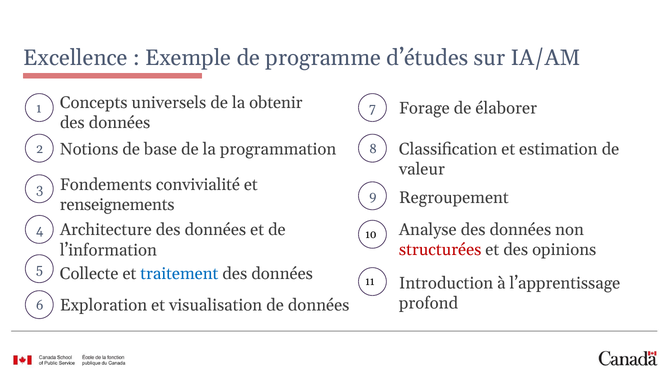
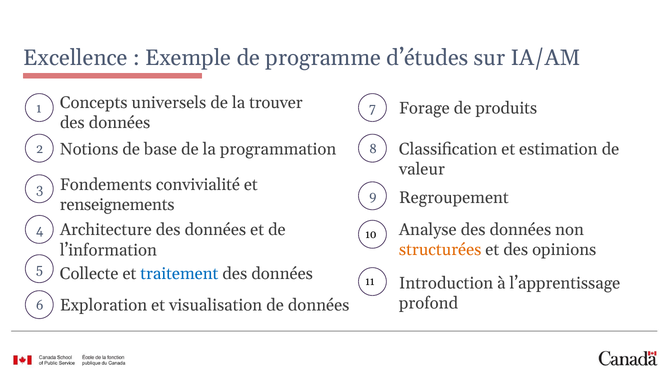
obtenir: obtenir -> trouver (276, 103)
élaborer: élaborer -> produits (506, 108)
structurées colour: red -> orange (440, 250)
